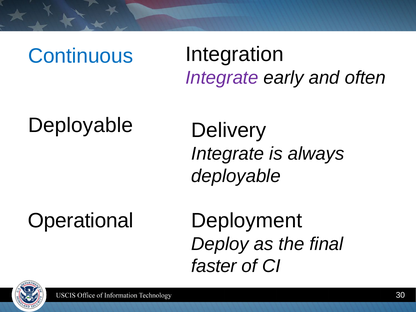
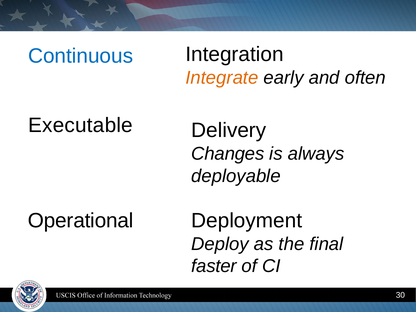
Integrate colour: purple -> orange (222, 78)
Deployable: Deployable -> Executable (80, 125)
Integrate: Integrate -> Changes (228, 154)
